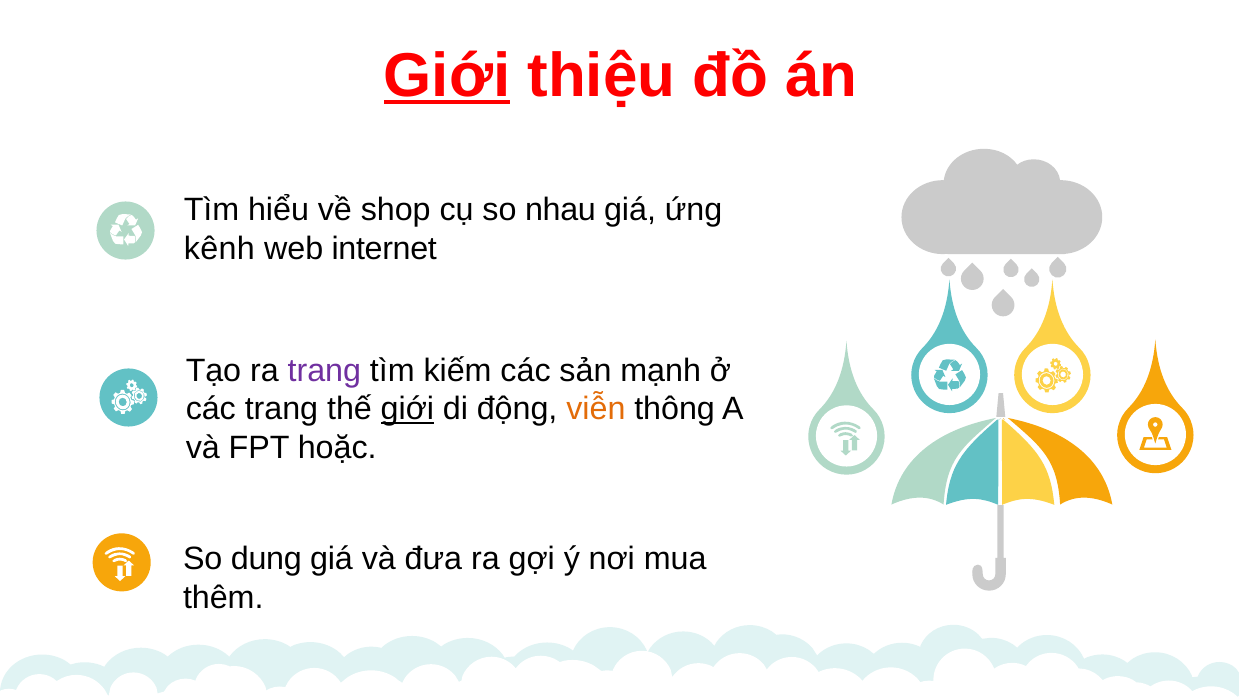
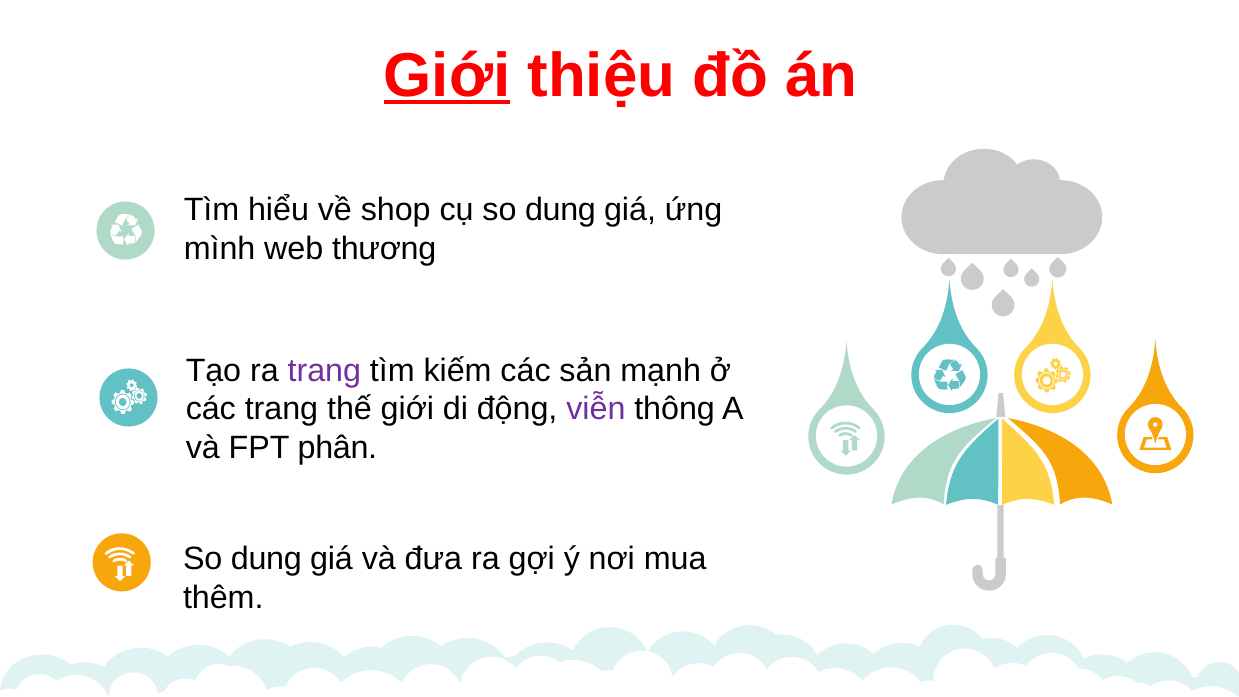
cụ so nhau: nhau -> dung (560, 210)
kênh: kênh -> mình (220, 249)
internet: internet -> thương (384, 249)
giới underline: present -> none (407, 409)
viễn colour: orange -> purple (596, 409)
hoặc: hoặc -> phân (337, 448)
